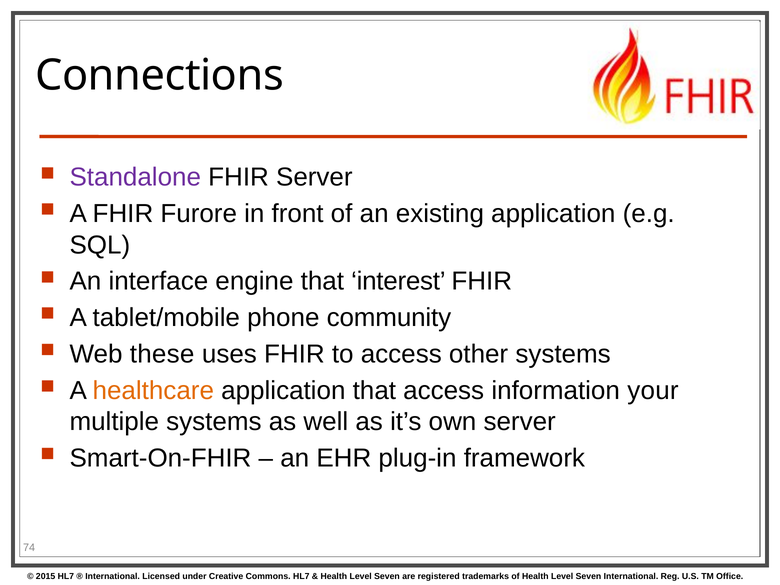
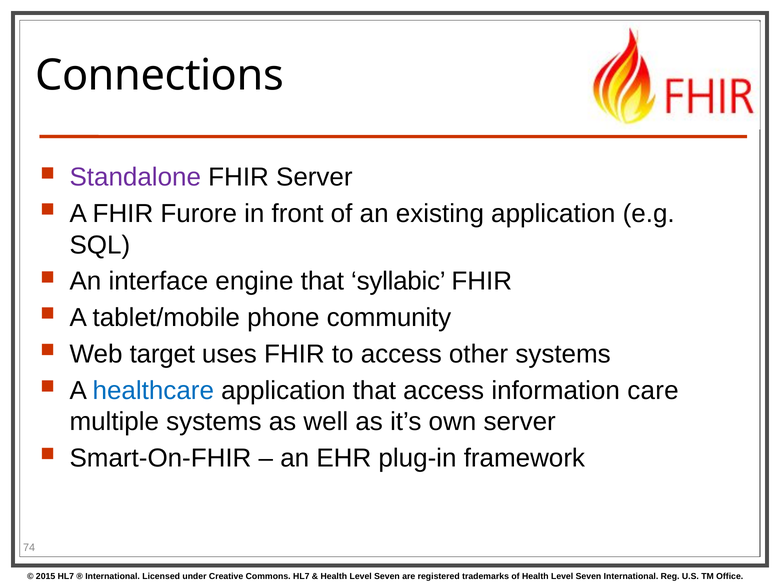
interest: interest -> syllabic (398, 281)
these: these -> target (162, 354)
healthcare colour: orange -> blue (153, 390)
your: your -> care (653, 390)
